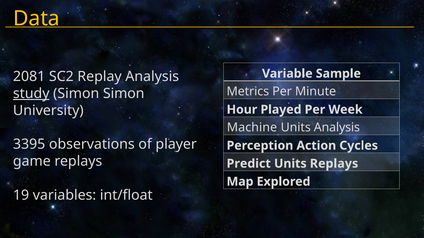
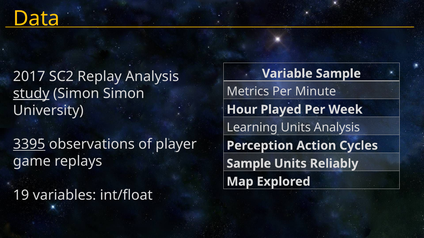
2081: 2081 -> 2017 (29, 77)
Machine: Machine -> Learning (252, 128)
3395 underline: none -> present (29, 145)
Predict: Predict -> Sample (249, 164)
Units Replays: Replays -> Reliably (334, 164)
